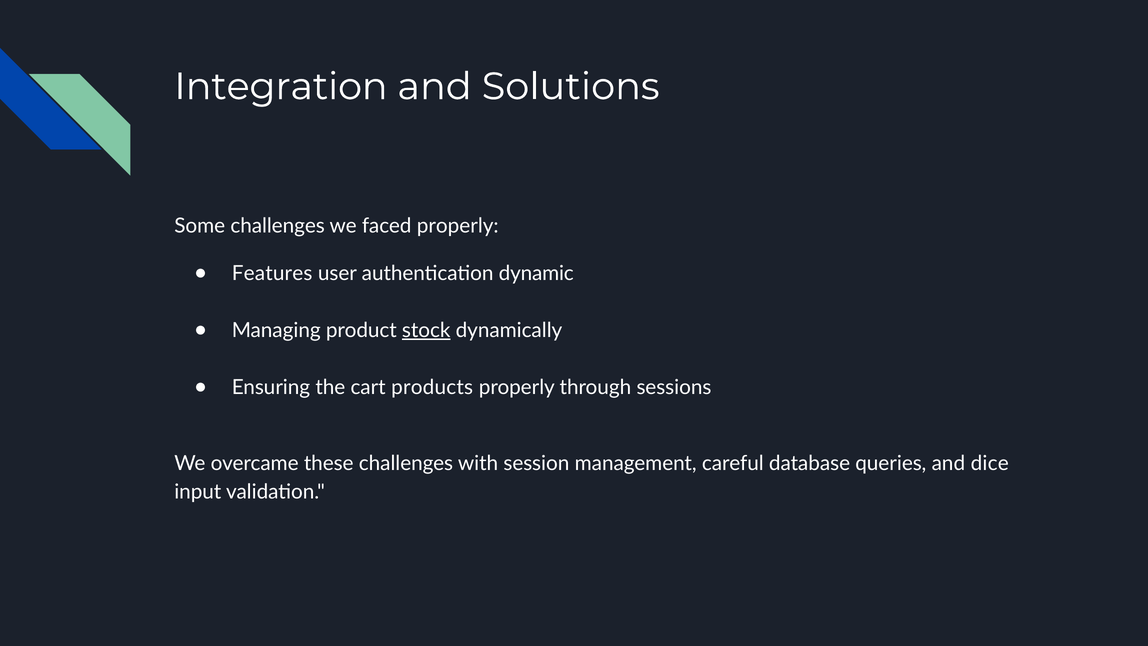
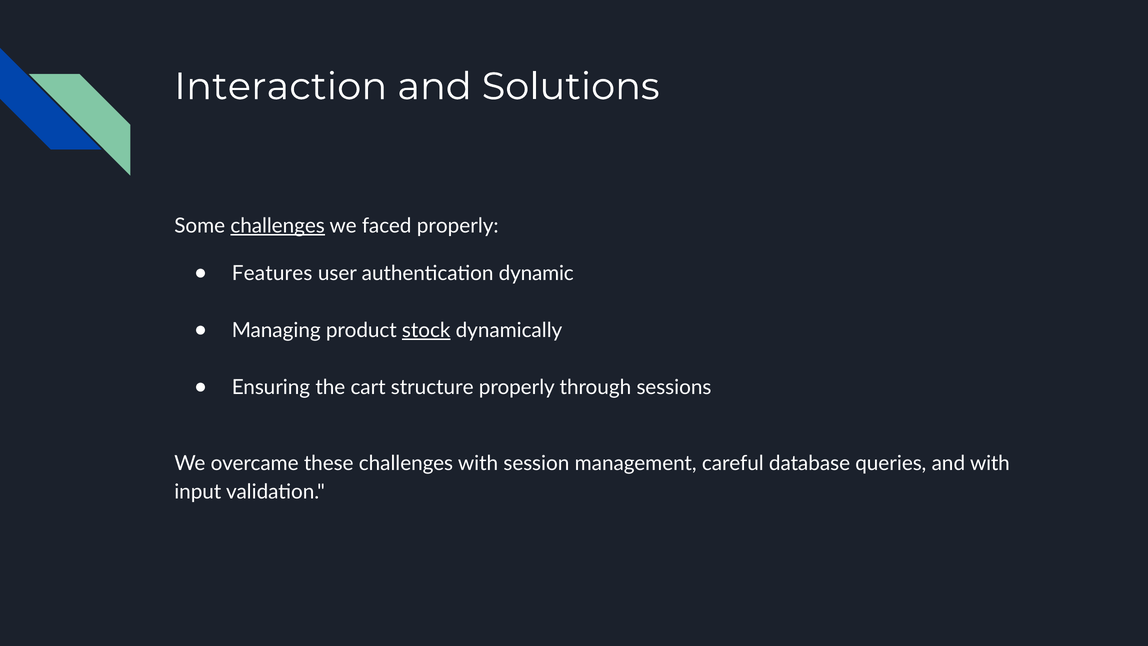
Integration: Integration -> Interaction (281, 87)
challenges underline: none -> present (278, 226)
products: products -> structure (432, 387)
and dice: dice -> with (990, 463)
